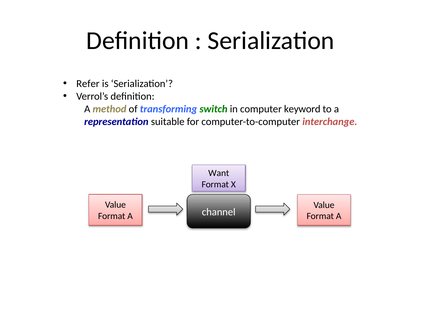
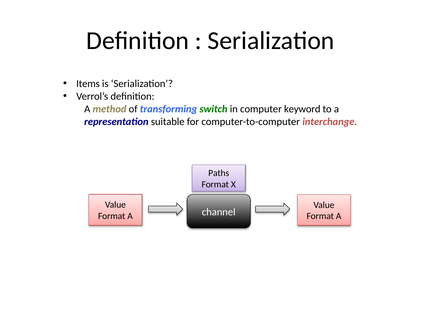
Refer: Refer -> Items (88, 84)
Want: Want -> Paths (219, 173)
